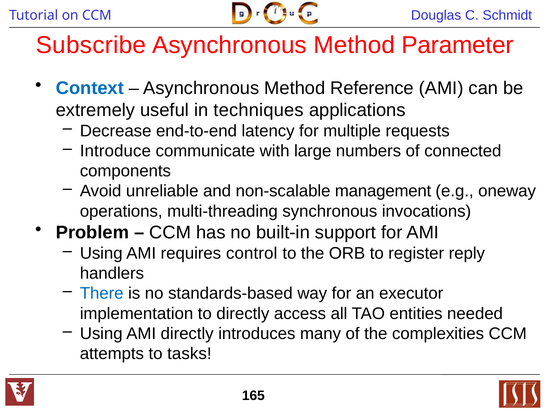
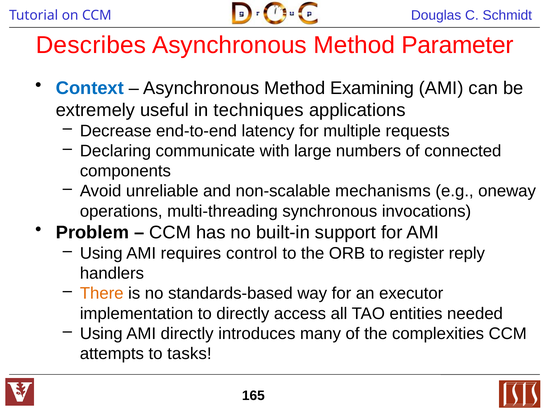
Subscribe: Subscribe -> Describes (91, 45)
Reference: Reference -> Examining (372, 88)
Introduce: Introduce -> Declaring (115, 151)
management: management -> mechanisms (383, 191)
There colour: blue -> orange (102, 294)
